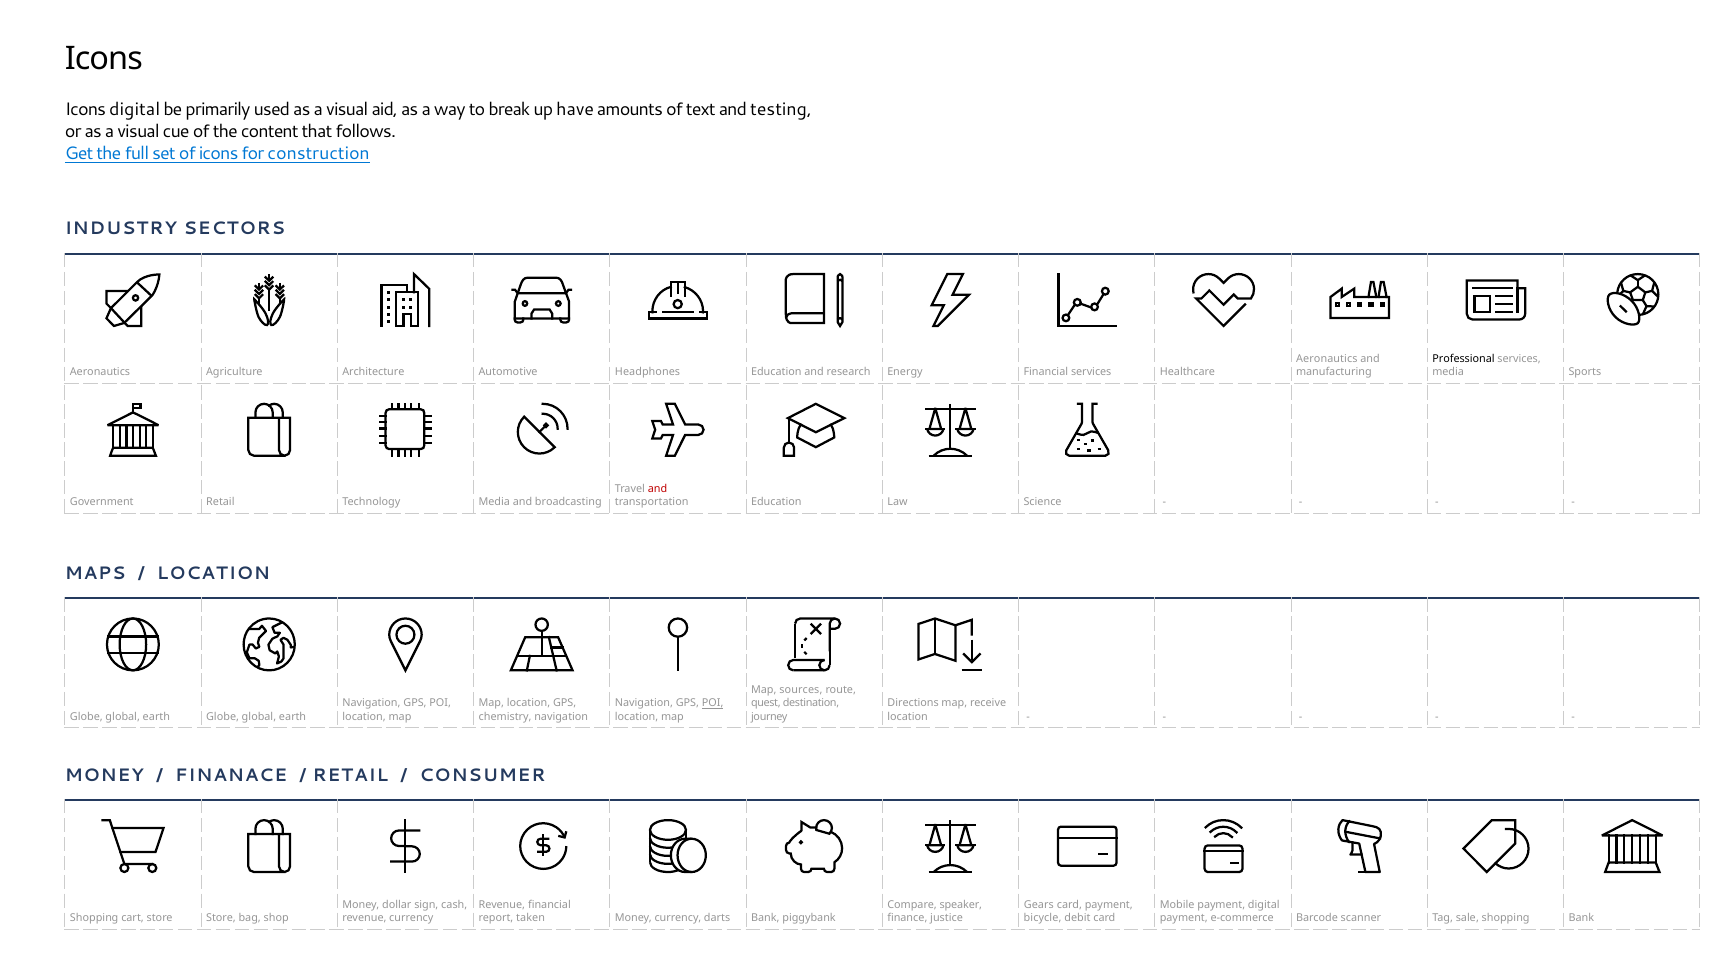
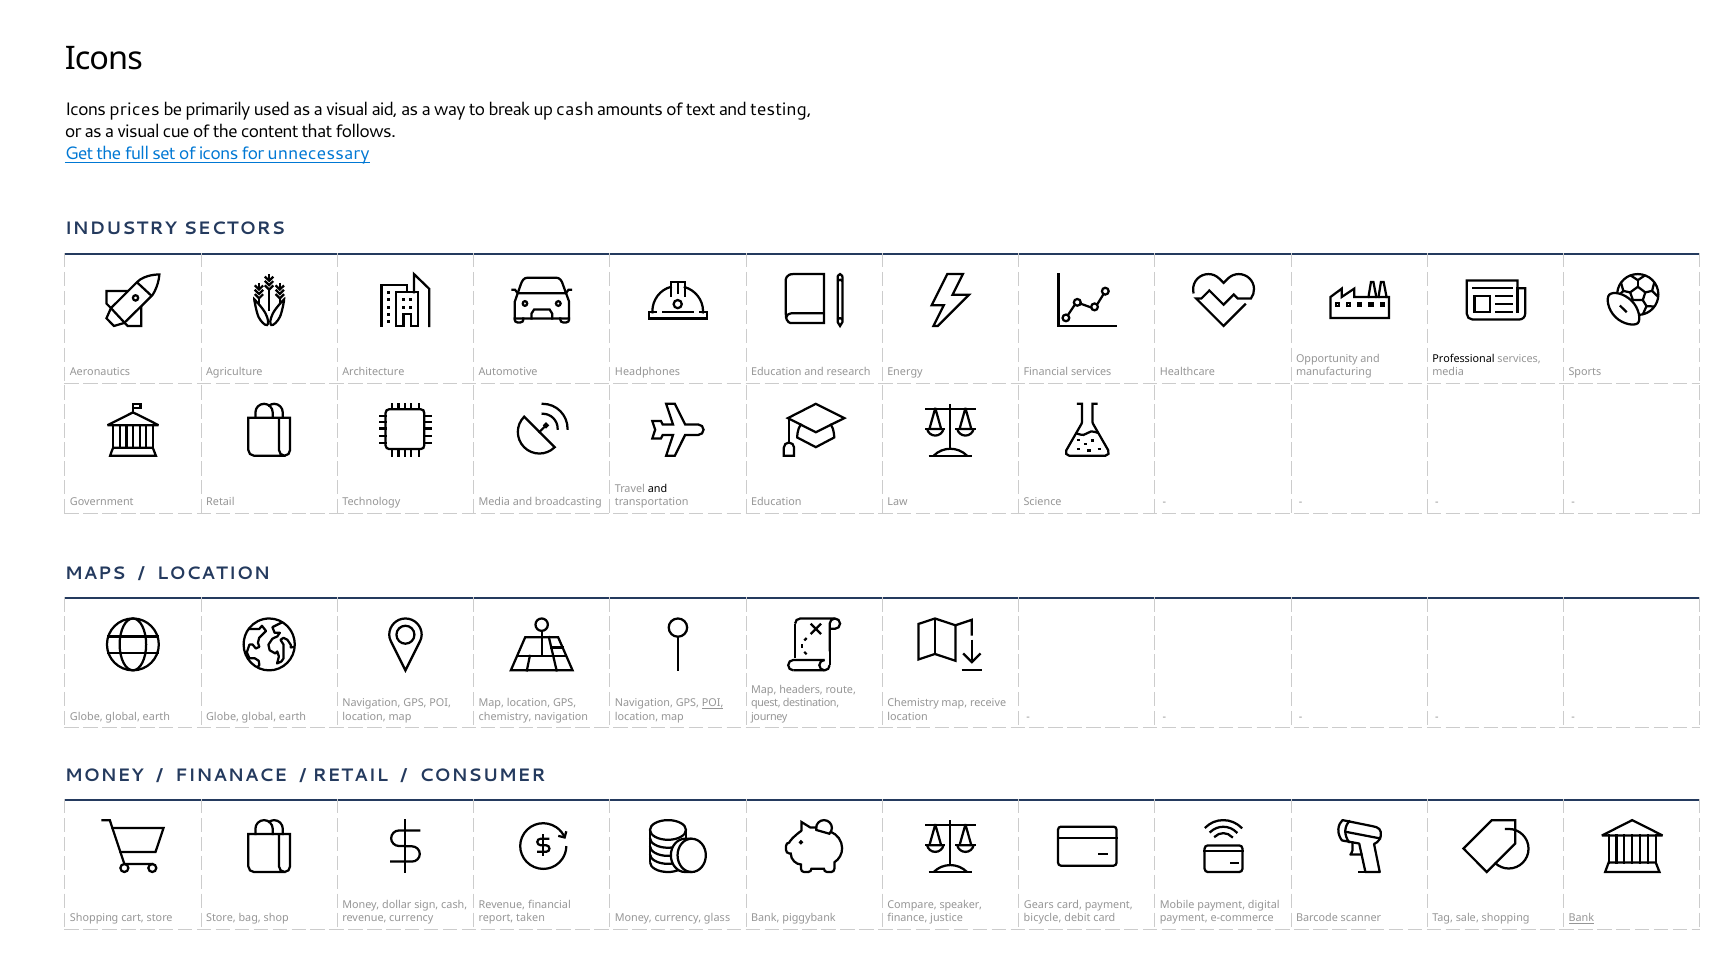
Icons digital: digital -> prices (135, 110)
up have: have -> cash (575, 110)
construction: construction -> unnecessary (319, 153)
Aeronautics: Aeronautics -> Opportunity (1327, 359)
and colour: red -> black (658, 489)
sources: sources -> headers (801, 690)
Directions: Directions -> Chemistry (913, 703)
darts: darts -> glass (717, 918)
Bank underline: none -> present (1581, 918)
